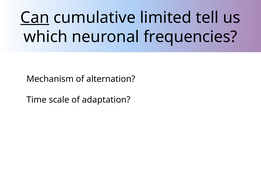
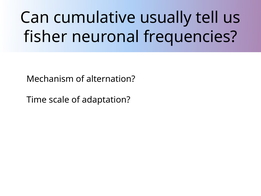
Can underline: present -> none (35, 18)
limited: limited -> usually (166, 18)
which: which -> fisher (45, 37)
